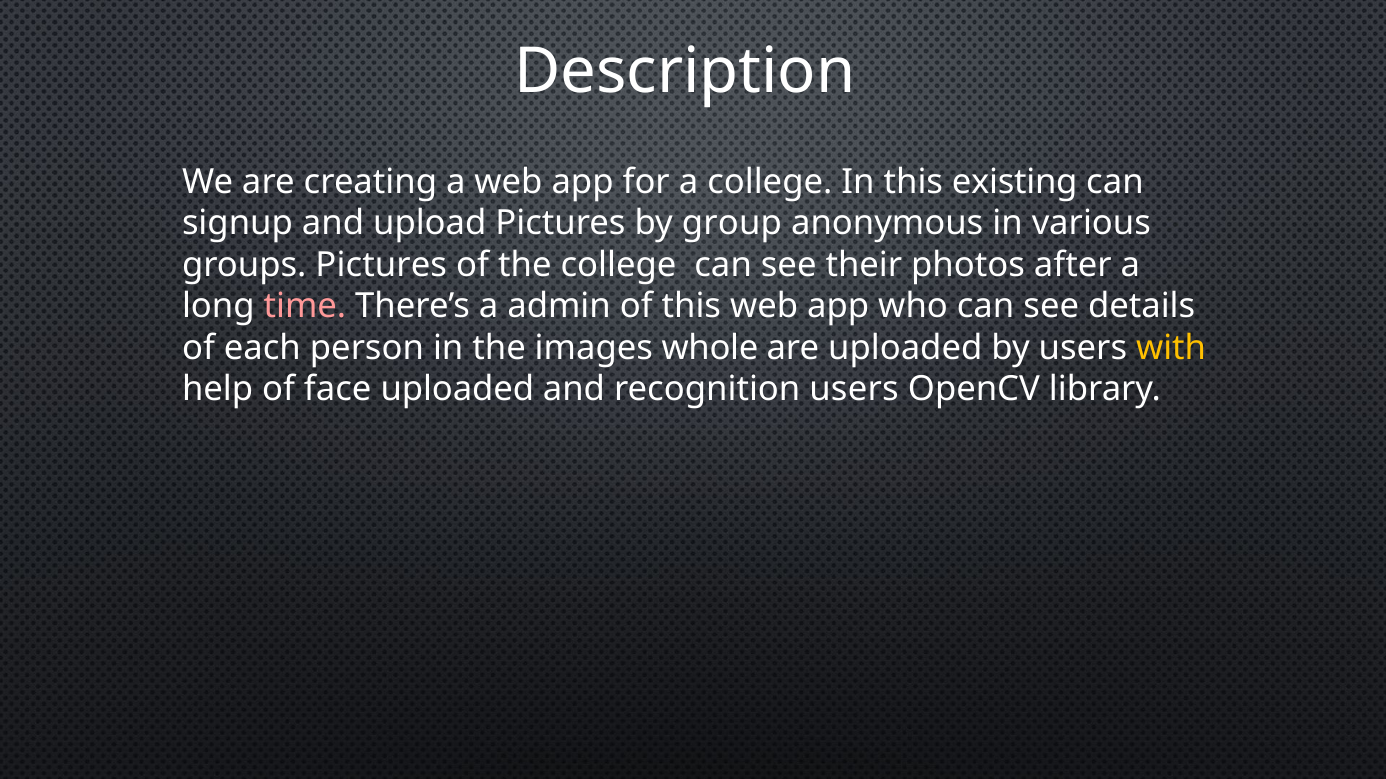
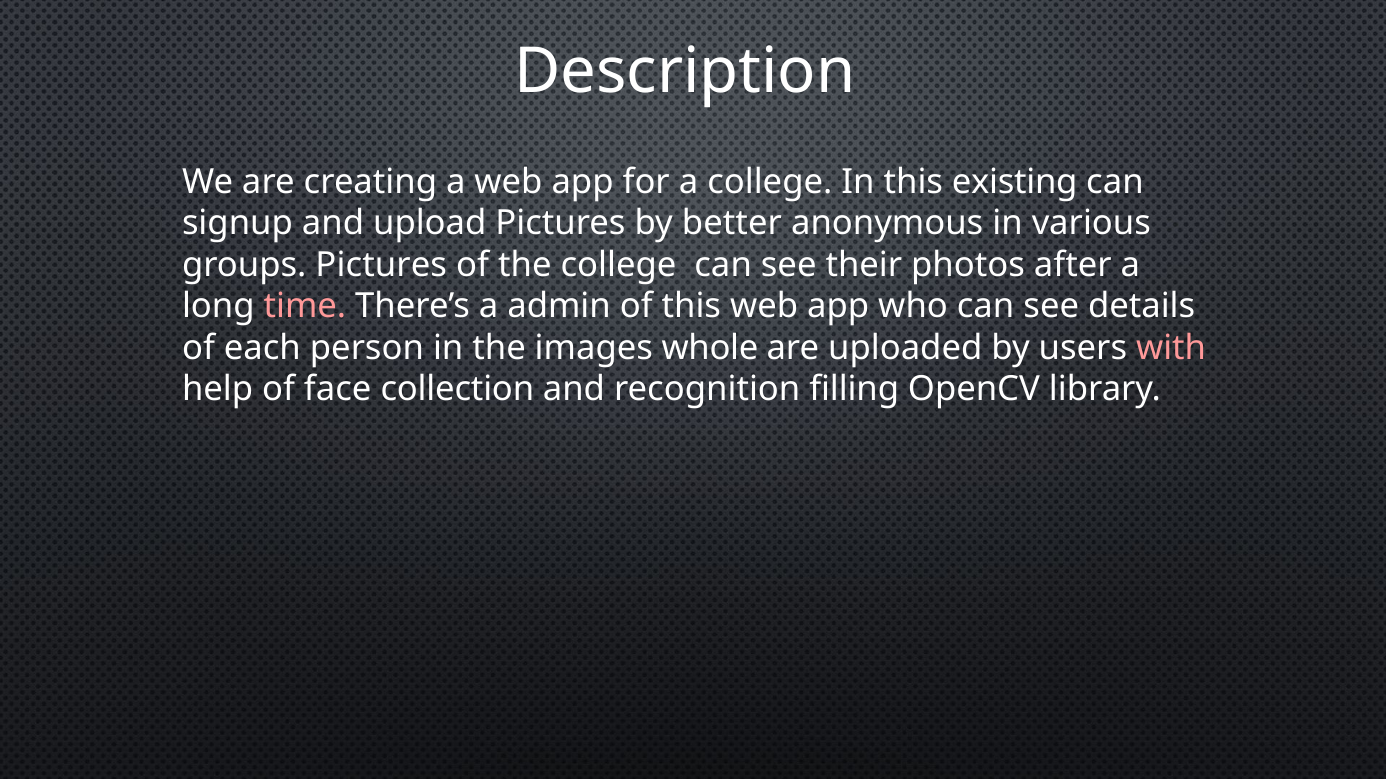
group: group -> better (732, 223)
with colour: yellow -> pink (1171, 348)
face uploaded: uploaded -> collection (457, 390)
recognition users: users -> filling (854, 390)
